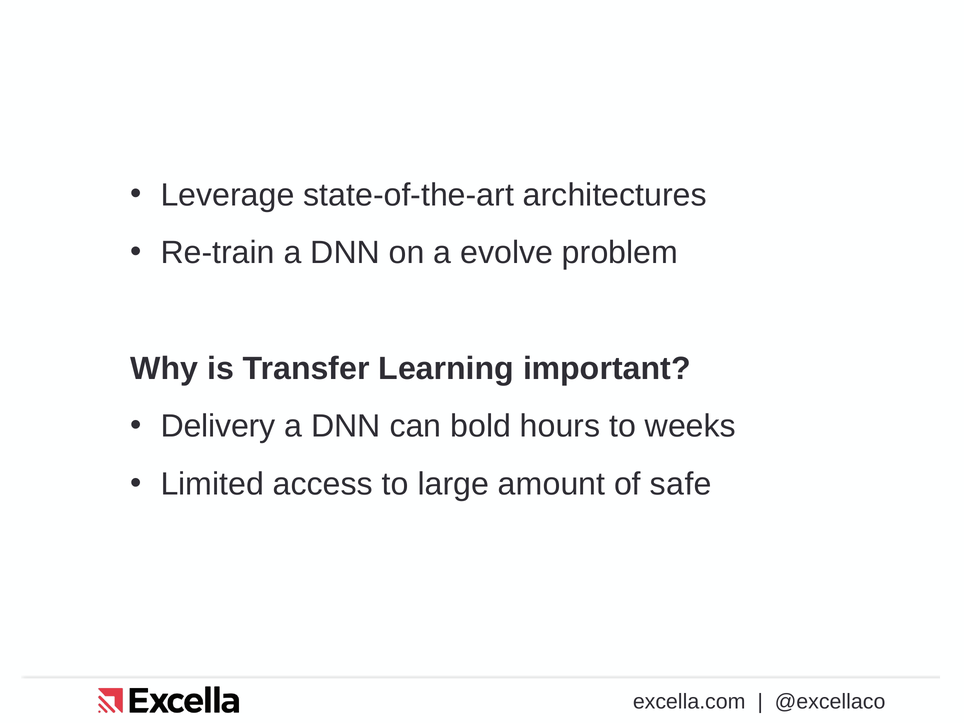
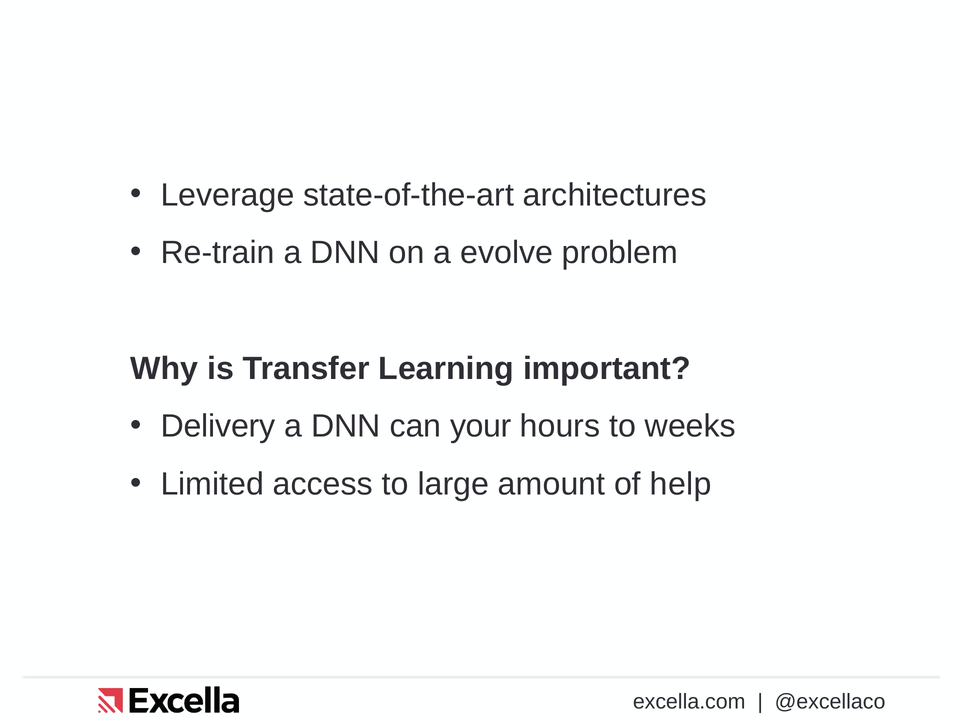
bold: bold -> your (481, 426)
safe: safe -> help (681, 484)
